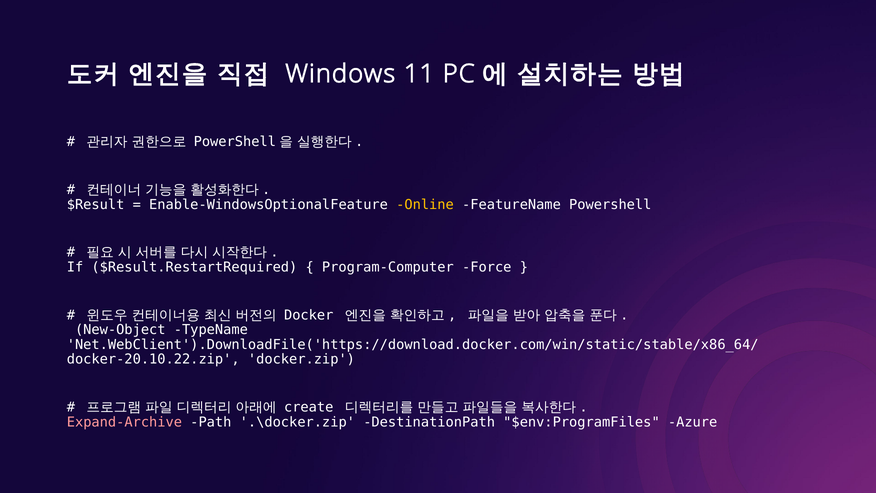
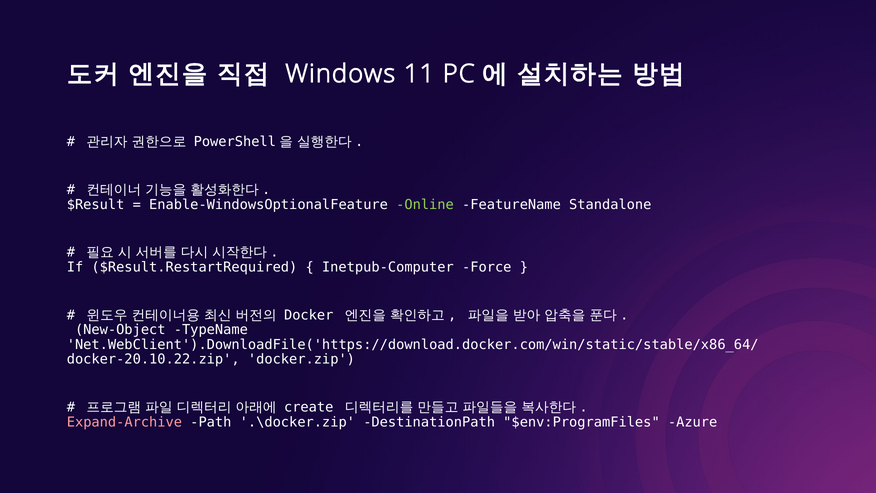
Online colour: yellow -> light green (425, 204)
Powershell: Powershell -> Standalone (610, 204)
Program-Computer: Program-Computer -> Inetpub-Computer (388, 267)
